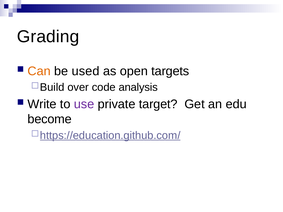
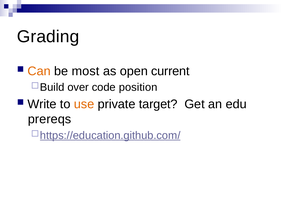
used: used -> most (86, 71)
targets: targets -> current (170, 71)
analysis: analysis -> position (138, 87)
use colour: purple -> orange (84, 104)
become: become -> prereqs (50, 119)
